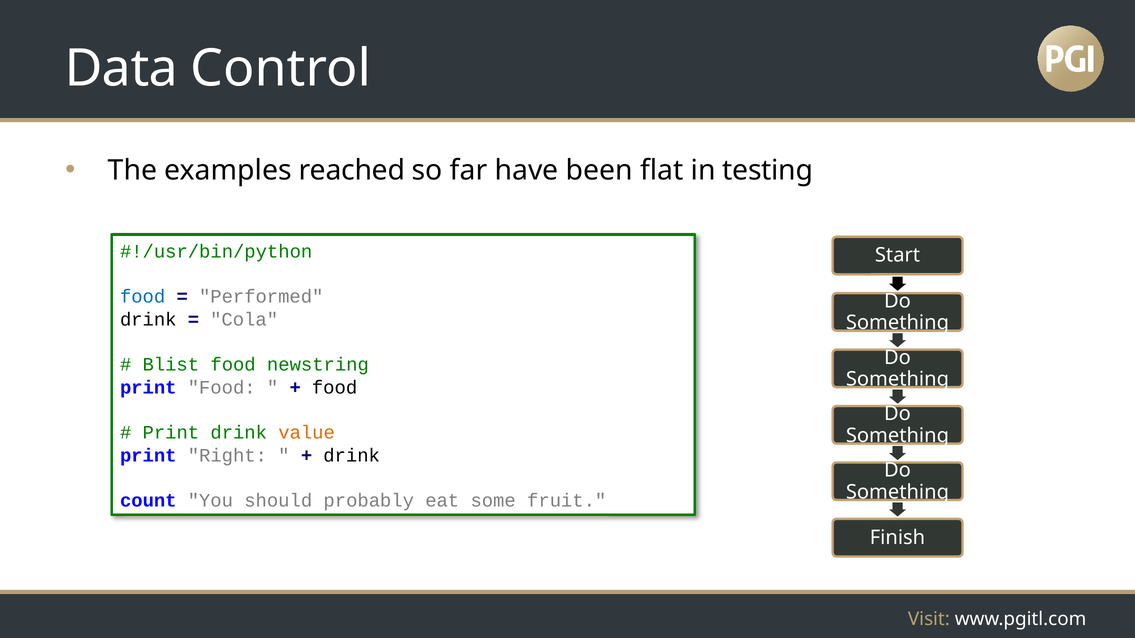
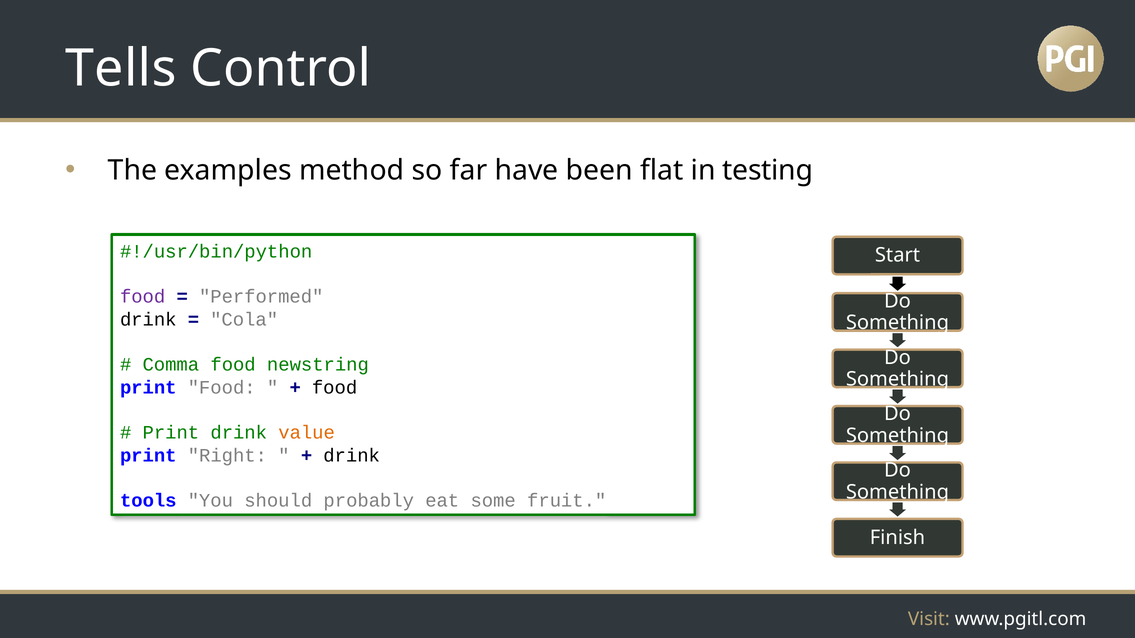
Data: Data -> Tells (121, 69)
reached: reached -> method (352, 170)
food colour: blue -> purple (143, 297)
Blist: Blist -> Comma (171, 365)
count: count -> tools (148, 501)
